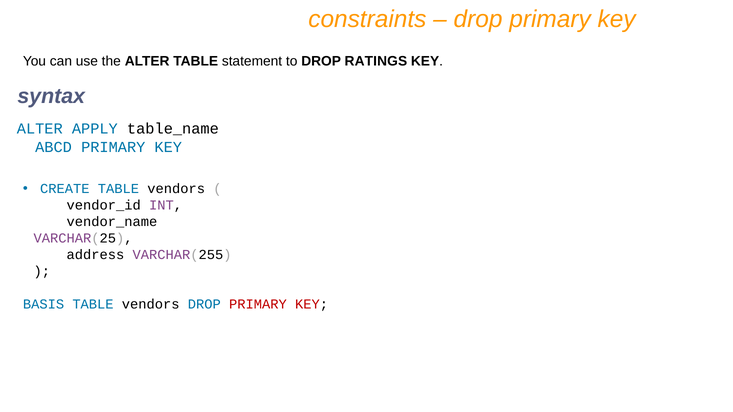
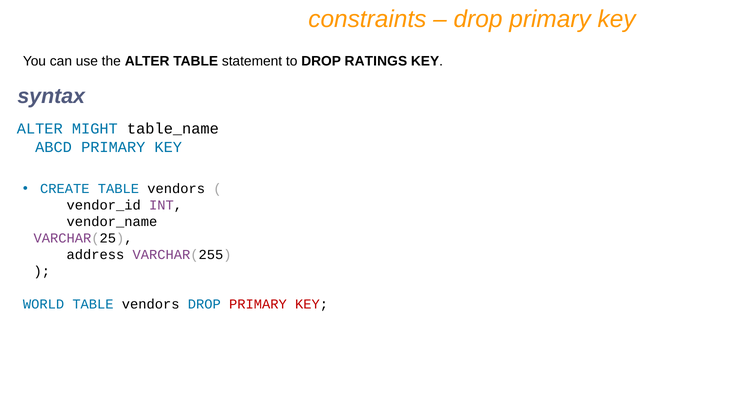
APPLY: APPLY -> MIGHT (95, 129)
BASIS: BASIS -> WORLD (44, 305)
